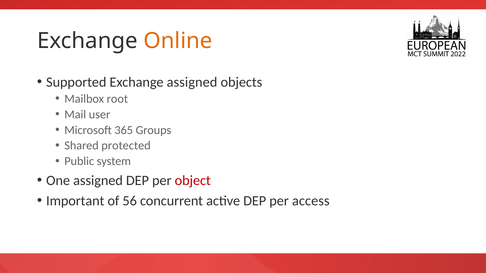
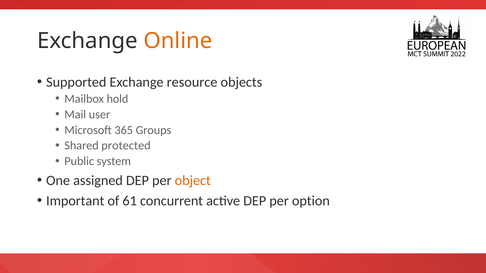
Exchange assigned: assigned -> resource (192, 82)
root: root -> hold (117, 99)
object colour: red -> orange (193, 181)
56: 56 -> 61 (130, 201)
access: access -> option (311, 201)
